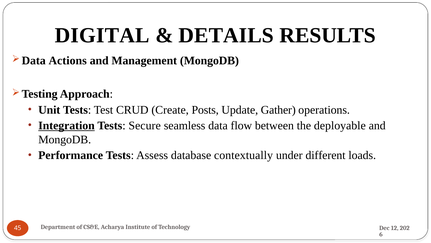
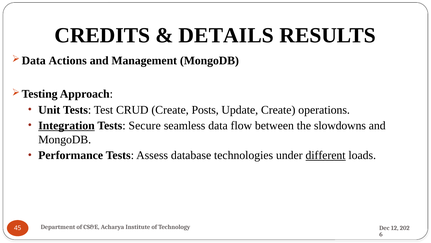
DIGITAL: DIGITAL -> CREDITS (102, 35)
Update Gather: Gather -> Create (278, 110)
deployable: deployable -> slowdowns (340, 125)
contextually: contextually -> technologies (244, 155)
different underline: none -> present (326, 155)
